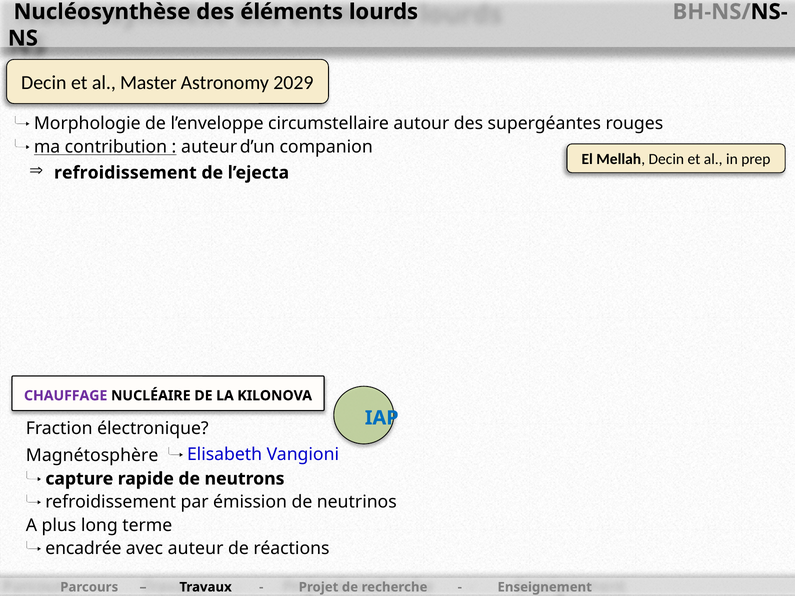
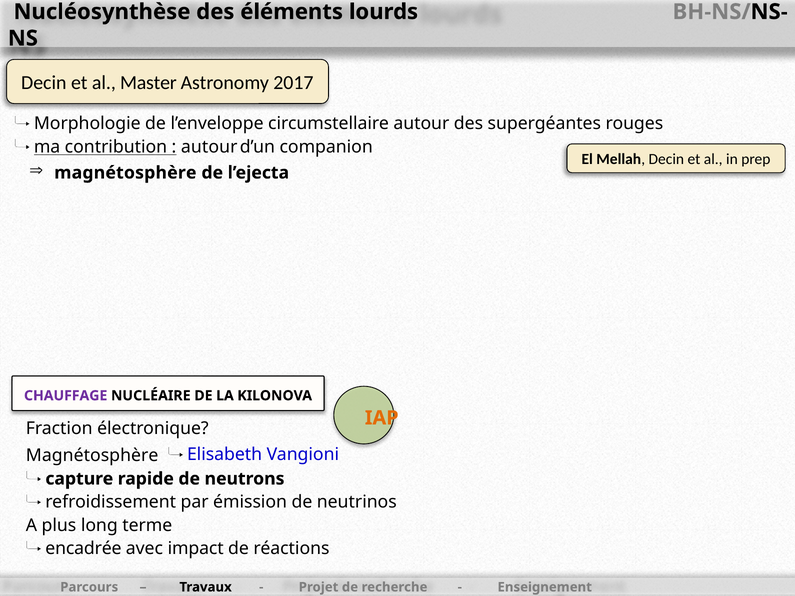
2029: 2029 -> 2017 (293, 83)
auteur: auteur -> autour (209, 147)
refroidissement: refroidissement -> magnétosphère (125, 173)
IAP colour: blue -> orange (382, 418)
avec auteur: auteur -> impact (196, 549)
